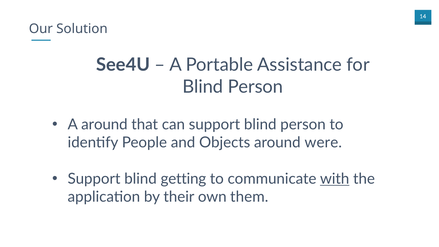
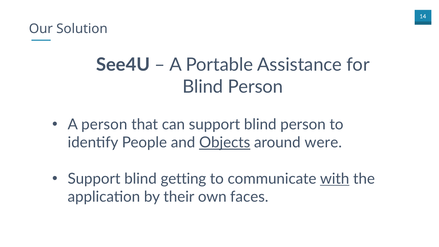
A around: around -> person (104, 125)
Objects underline: none -> present (225, 143)
them: them -> faces (249, 197)
